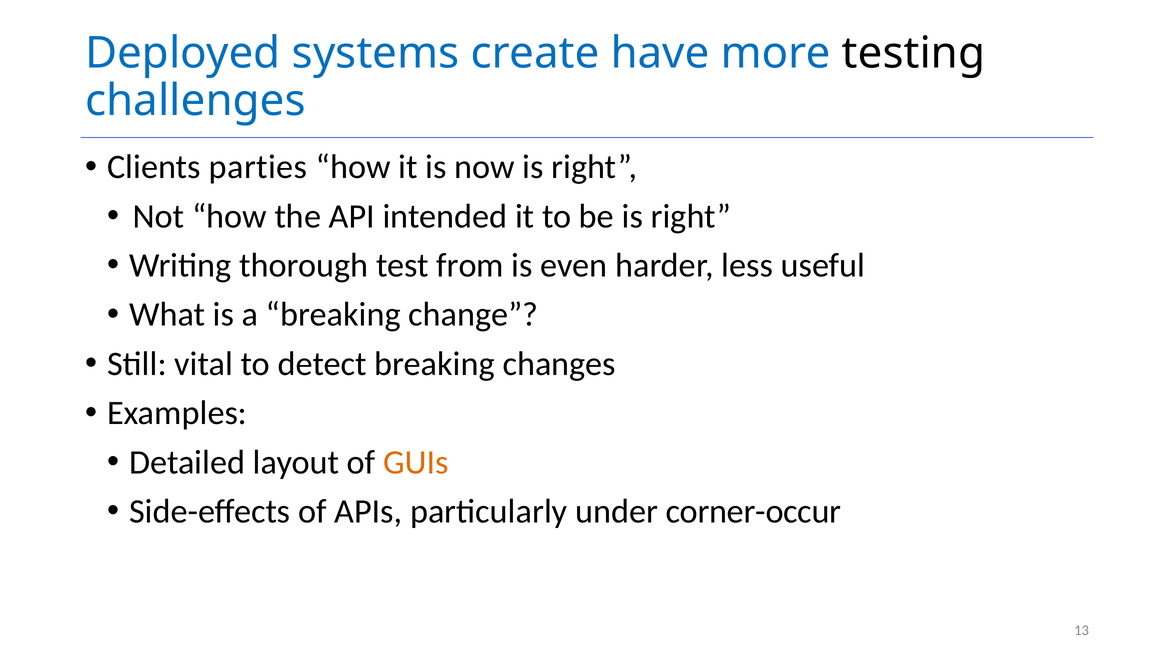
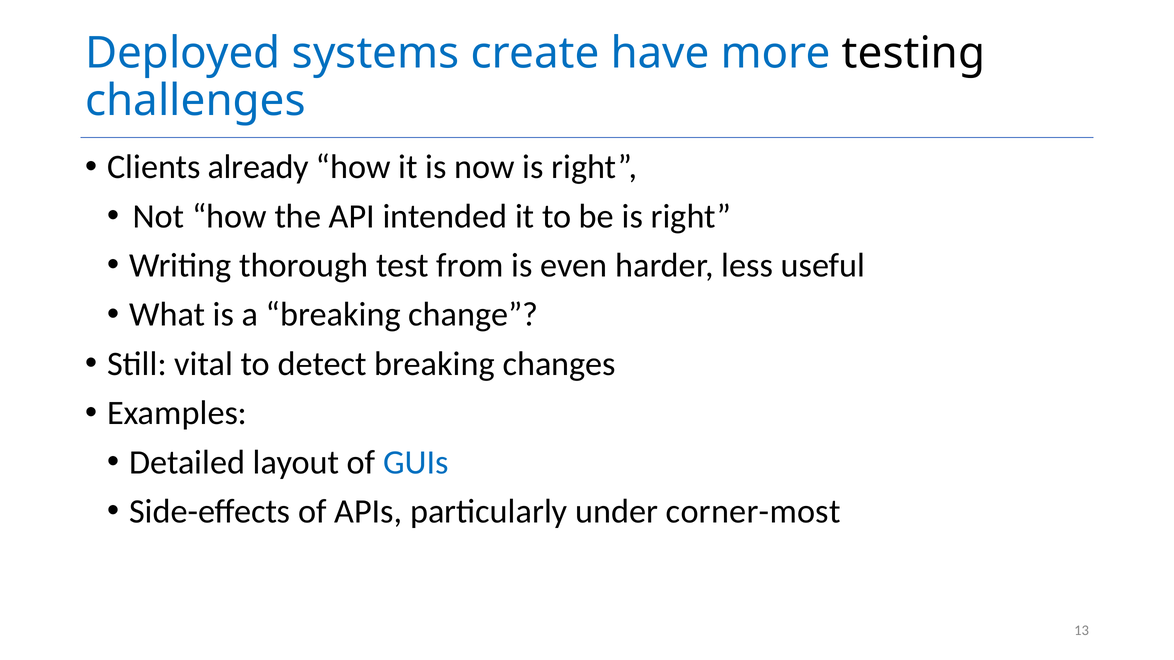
parties: parties -> already (258, 167)
GUIs colour: orange -> blue (416, 462)
corner-occur: corner-occur -> corner-most (753, 512)
